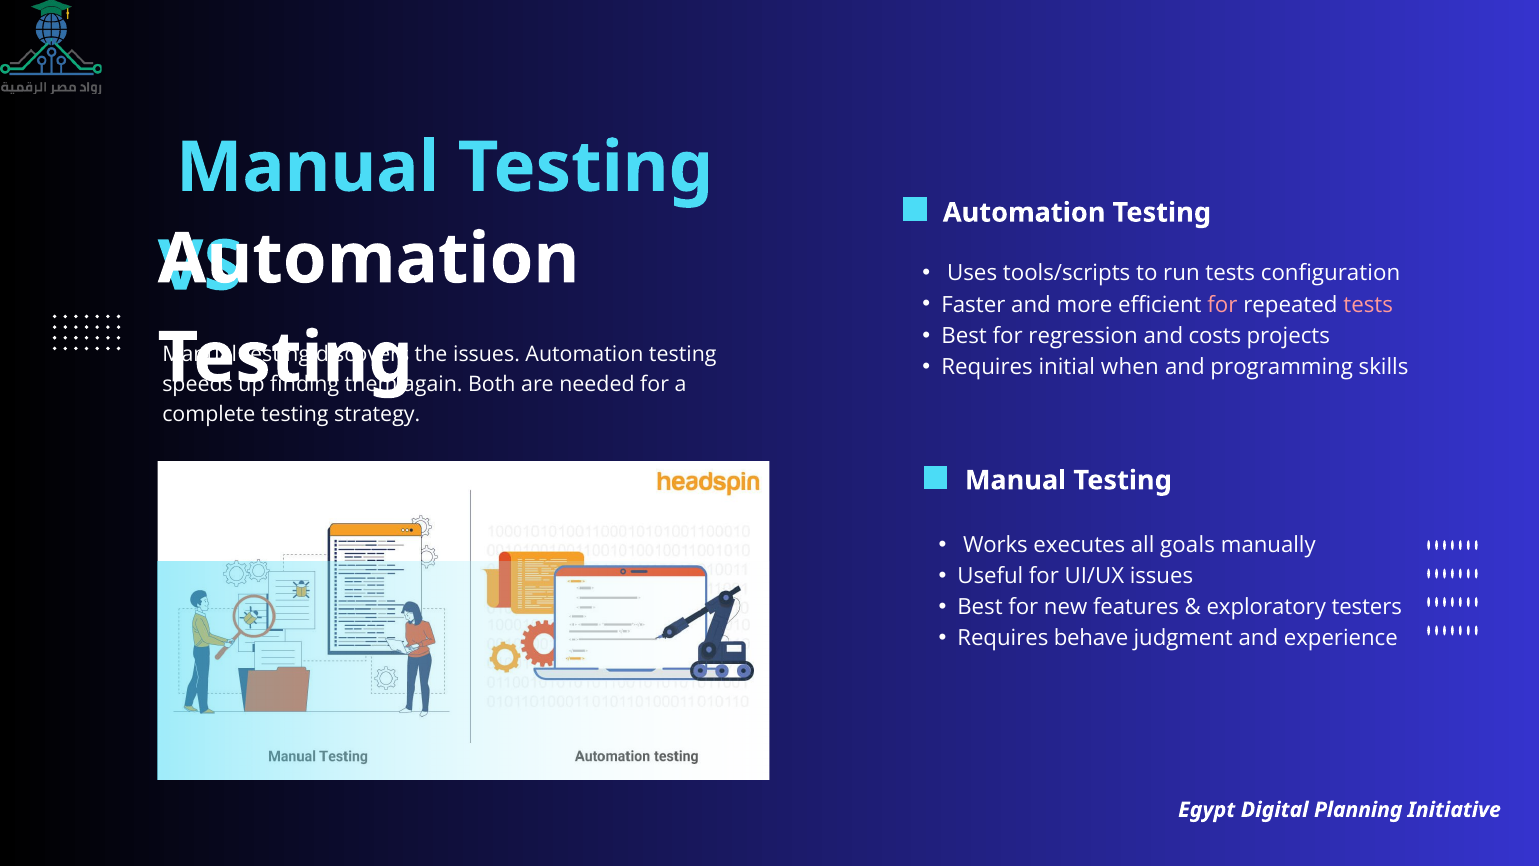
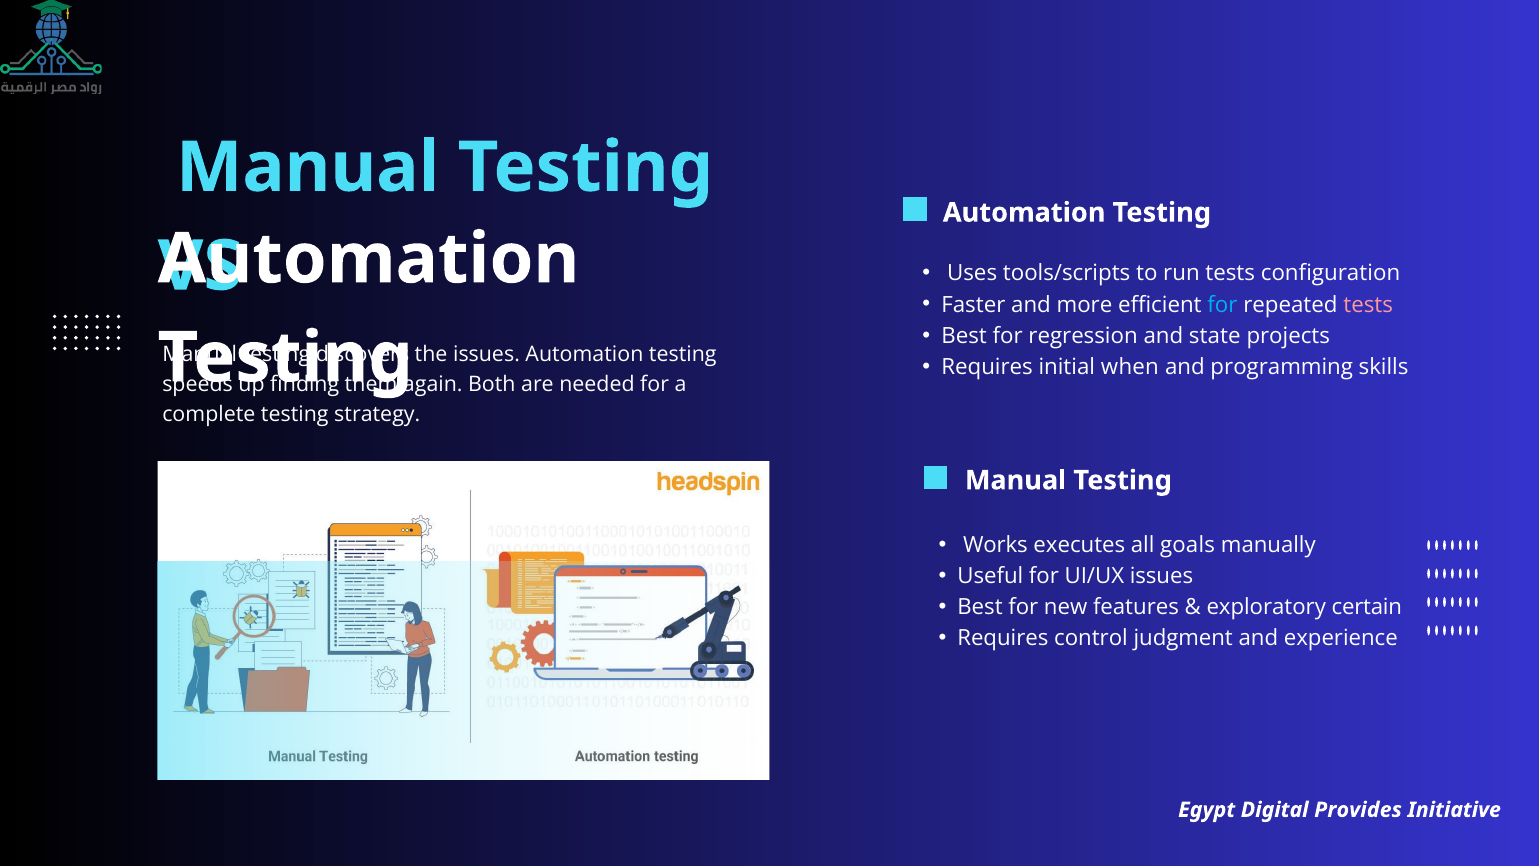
for colour: pink -> light blue (1222, 305)
costs: costs -> state (1215, 336)
testers: testers -> certain (1367, 607)
behave: behave -> control (1091, 638)
Planning: Planning -> Provides (1358, 810)
